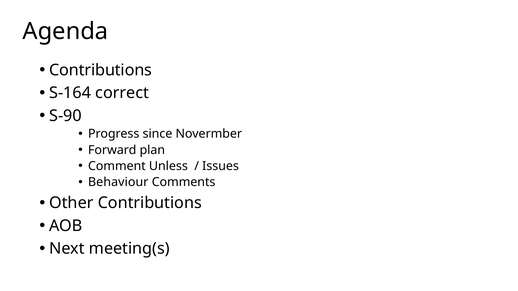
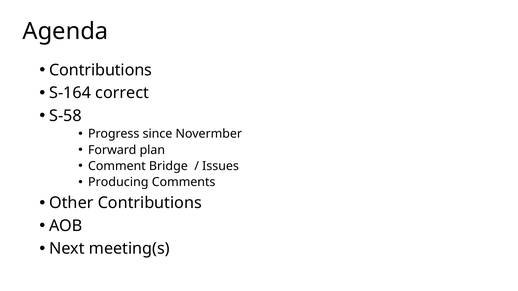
S-90: S-90 -> S-58 (65, 116)
Unless: Unless -> Bridge (168, 166)
Behaviour: Behaviour -> Producing (118, 182)
